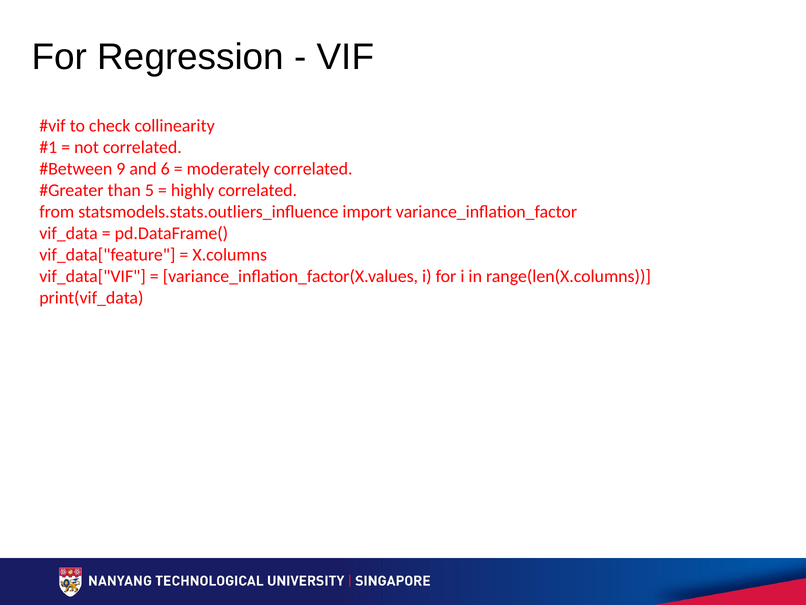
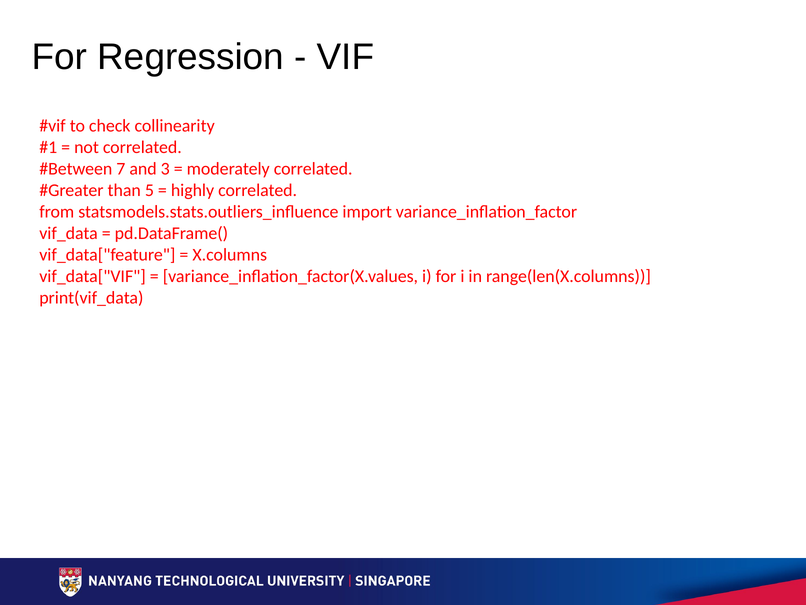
9: 9 -> 7 (121, 169)
6: 6 -> 3 (165, 169)
